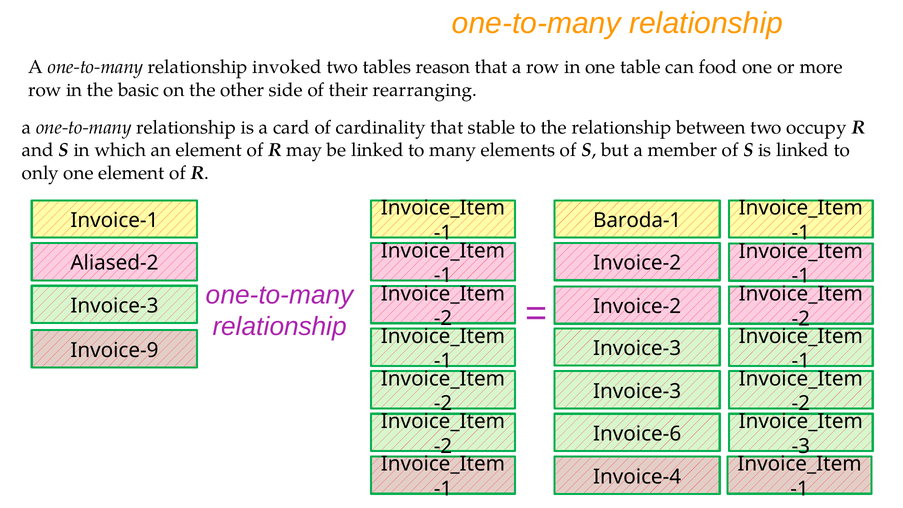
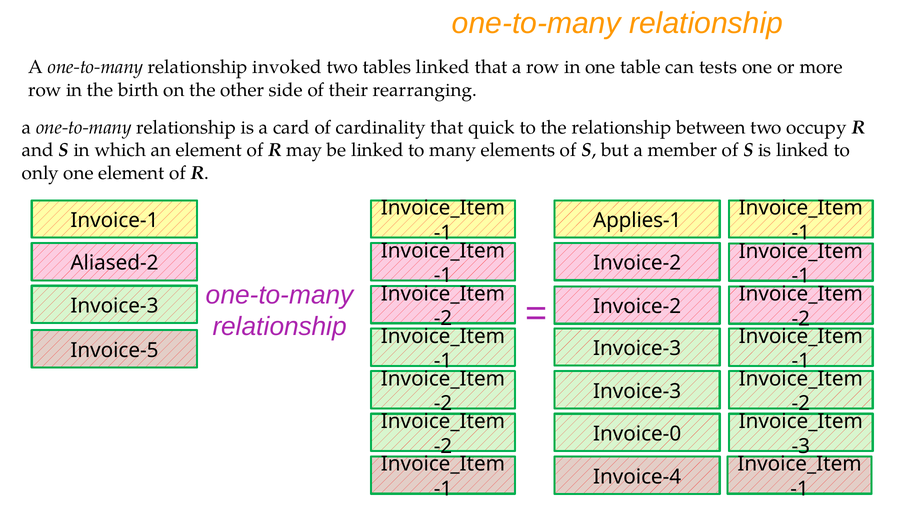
tables reason: reason -> linked (443, 67)
food: food -> tests (718, 67)
basic: basic -> birth (138, 90)
stable: stable -> quick (491, 128)
Baroda-1: Baroda-1 -> Applies-1 (637, 220)
Invoice-9: Invoice-9 -> Invoice-5 (114, 350)
Invoice-6: Invoice-6 -> Invoice-0 (637, 434)
